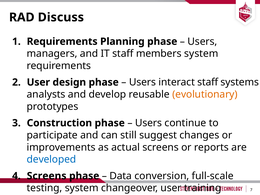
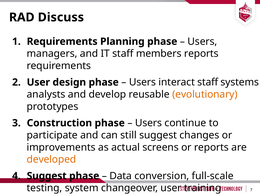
members system: system -> reports (201, 54)
developed colour: blue -> orange (51, 159)
Screens: Screens -> Suggest (47, 176)
